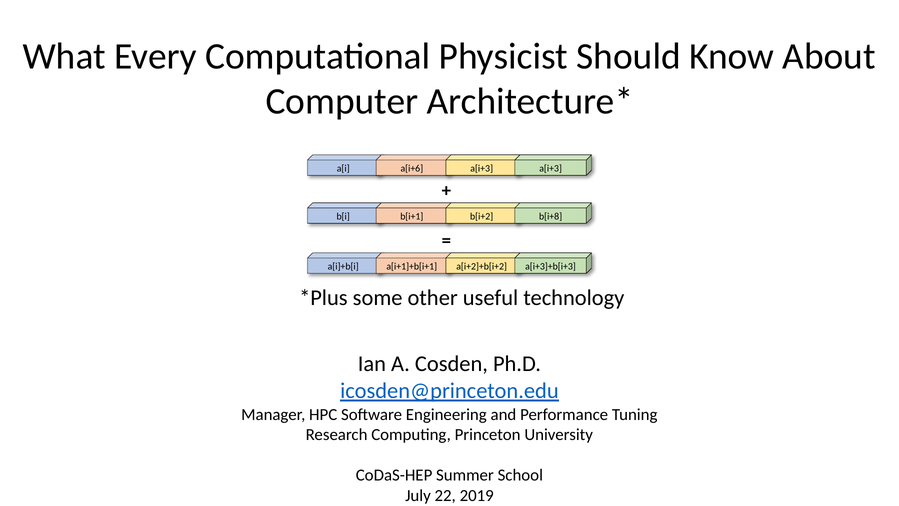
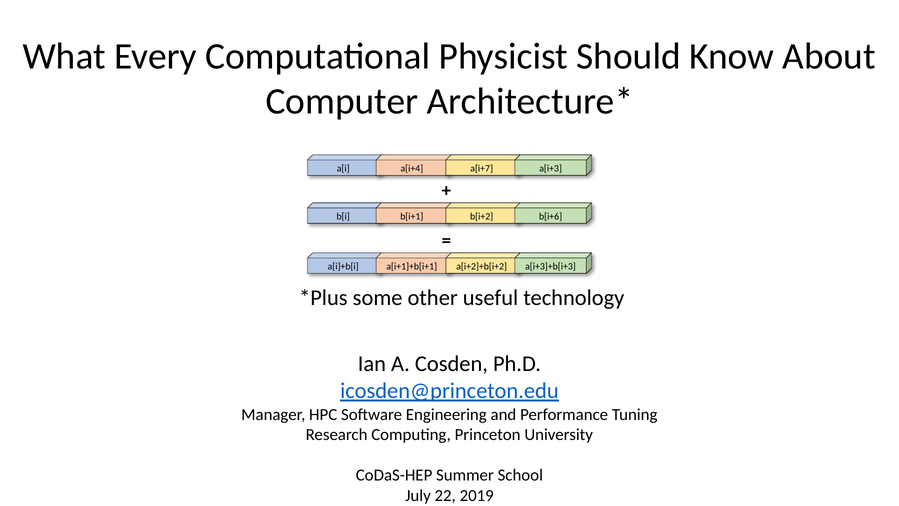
a[i+3: a[i+3 -> a[i+7 (482, 168)
a[i+6: a[i+6 -> a[i+4 (412, 168)
b[i+8: b[i+8 -> b[i+6 (551, 216)
